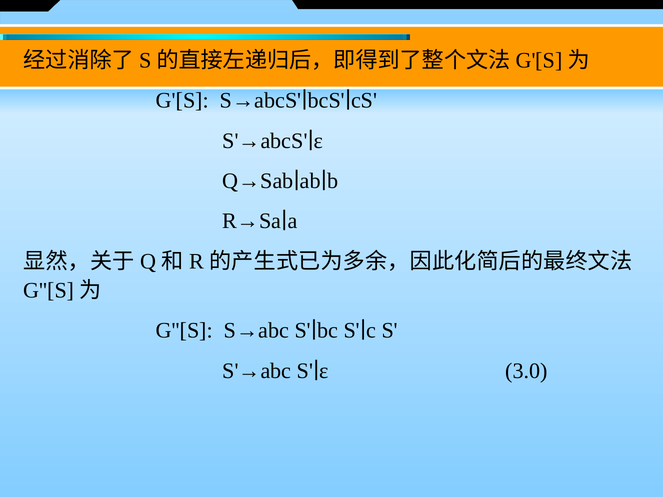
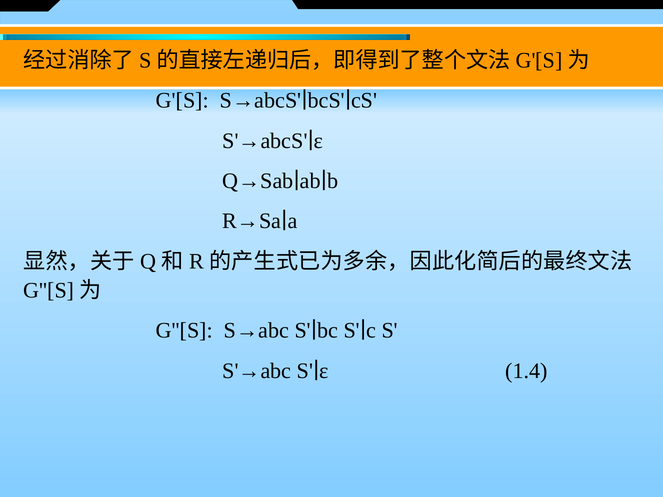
3.0: 3.0 -> 1.4 (526, 371)
